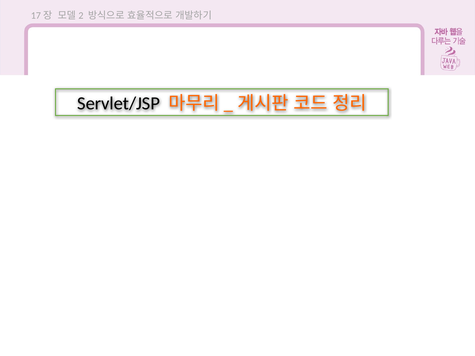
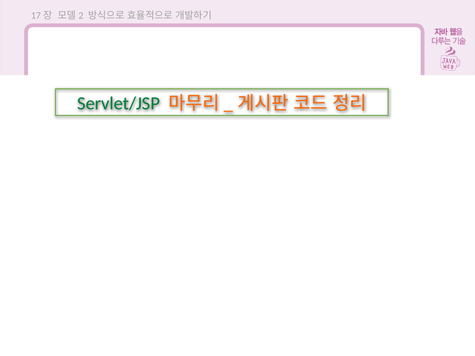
Servlet/JSP colour: black -> green (119, 103)
